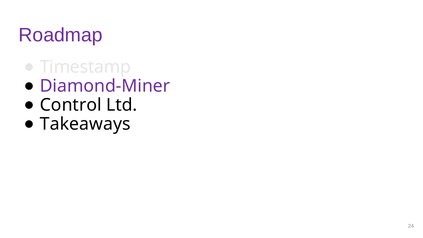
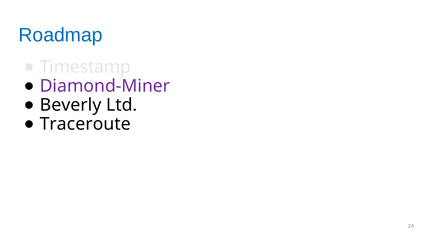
Roadmap colour: purple -> blue (61, 35)
Control: Control -> Beverly (71, 105)
Takeaways: Takeaways -> Traceroute (85, 124)
